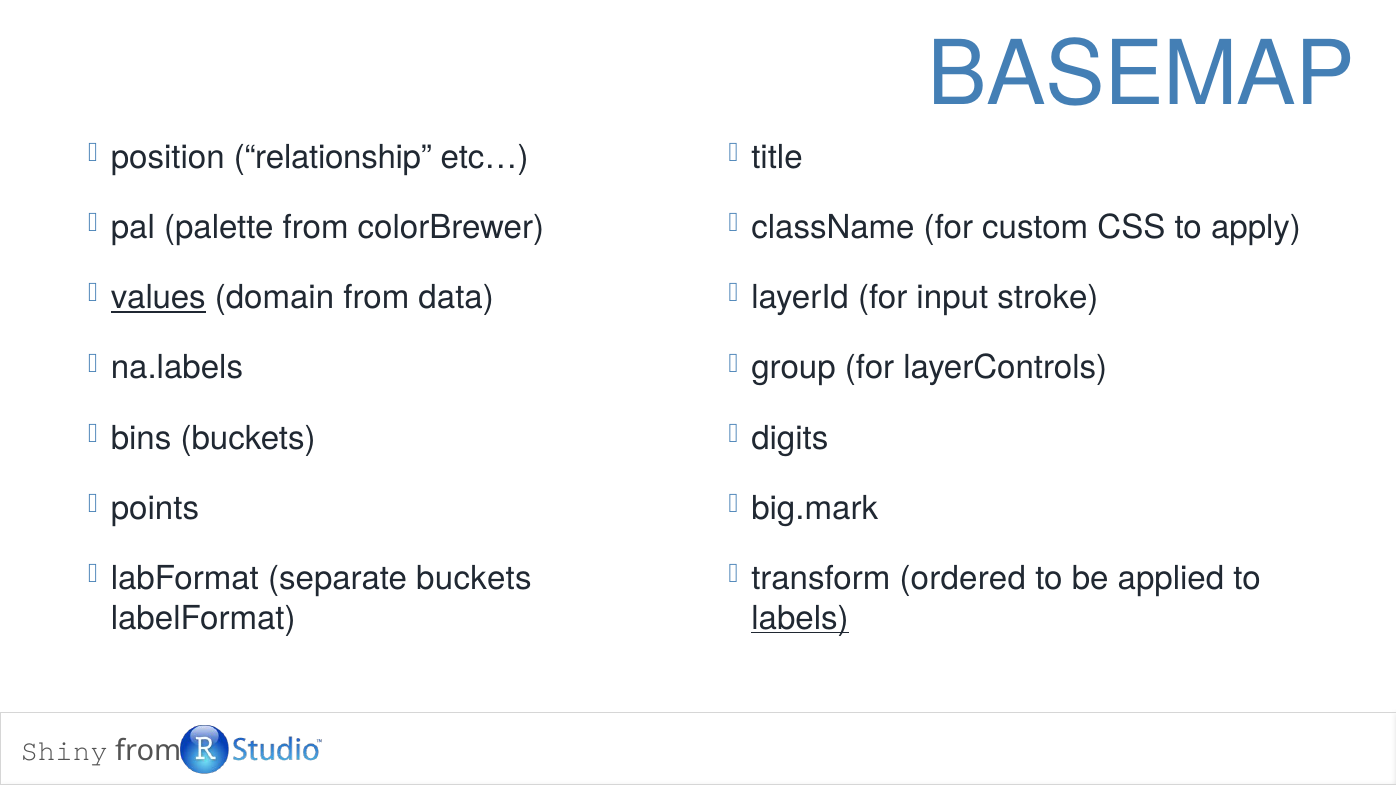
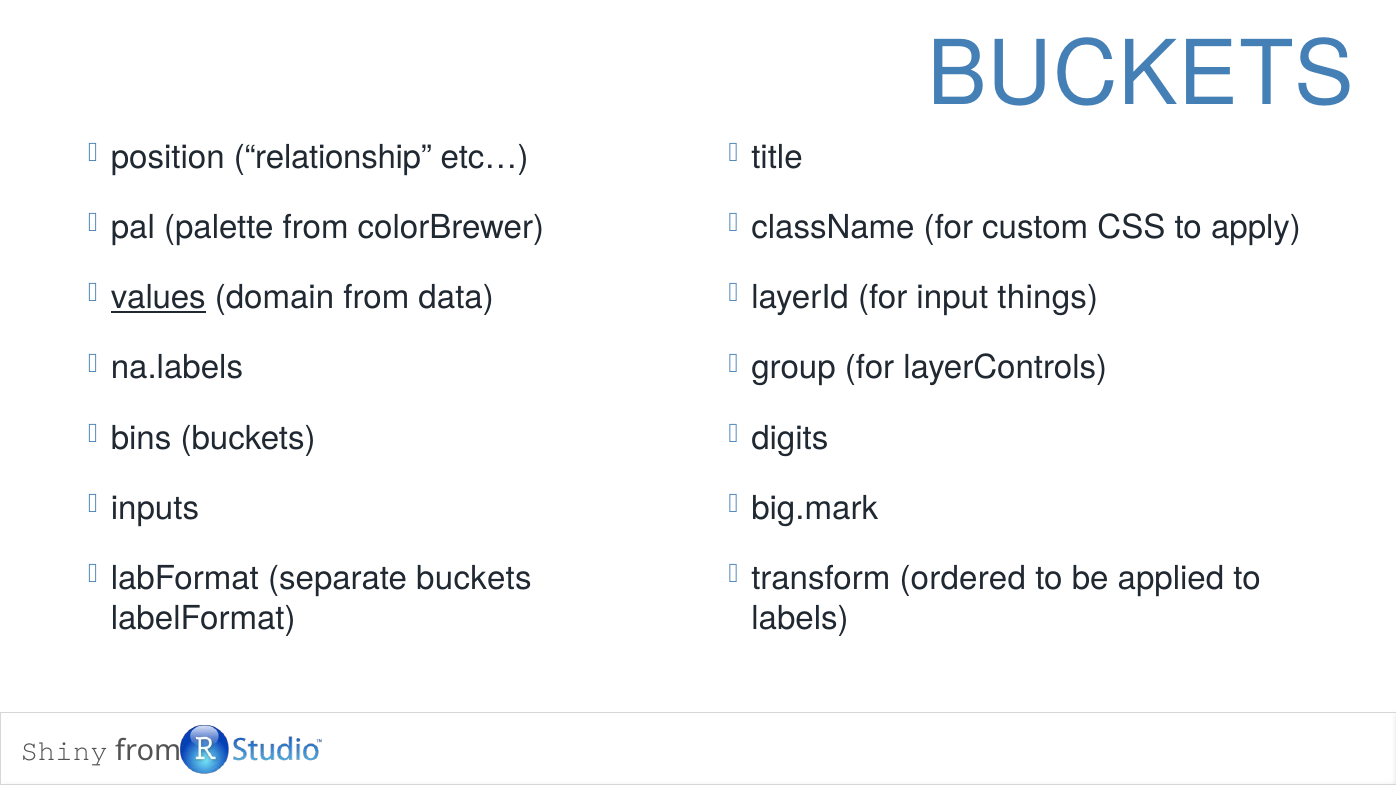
BASEMAP: BASEMAP -> BUCKETS (1141, 75)
stroke: stroke -> things (1048, 298)
points: points -> inputs (155, 509)
labels underline: present -> none (800, 618)
